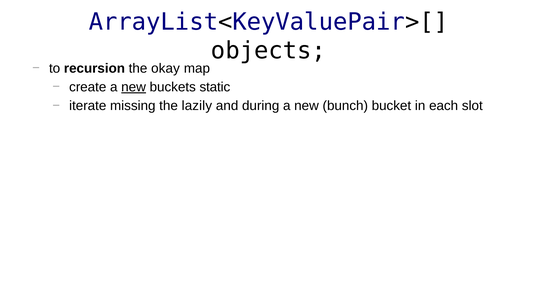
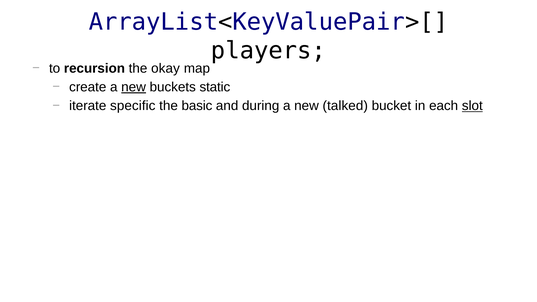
objects: objects -> players (268, 51)
missing: missing -> specific (133, 106)
lazily: lazily -> basic (197, 106)
bunch: bunch -> talked (345, 106)
slot underline: none -> present (472, 106)
